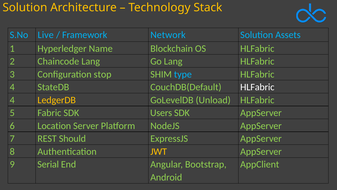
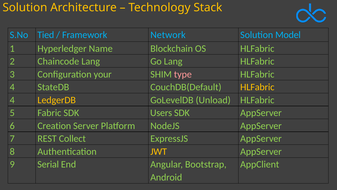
Live: Live -> Tied (46, 35)
Assets: Assets -> Model (288, 35)
stop: stop -> your (103, 74)
type colour: light blue -> pink (183, 74)
HLFabric colour: white -> yellow (257, 87)
Location: Location -> Creation (54, 126)
Should: Should -> Collect (72, 138)
